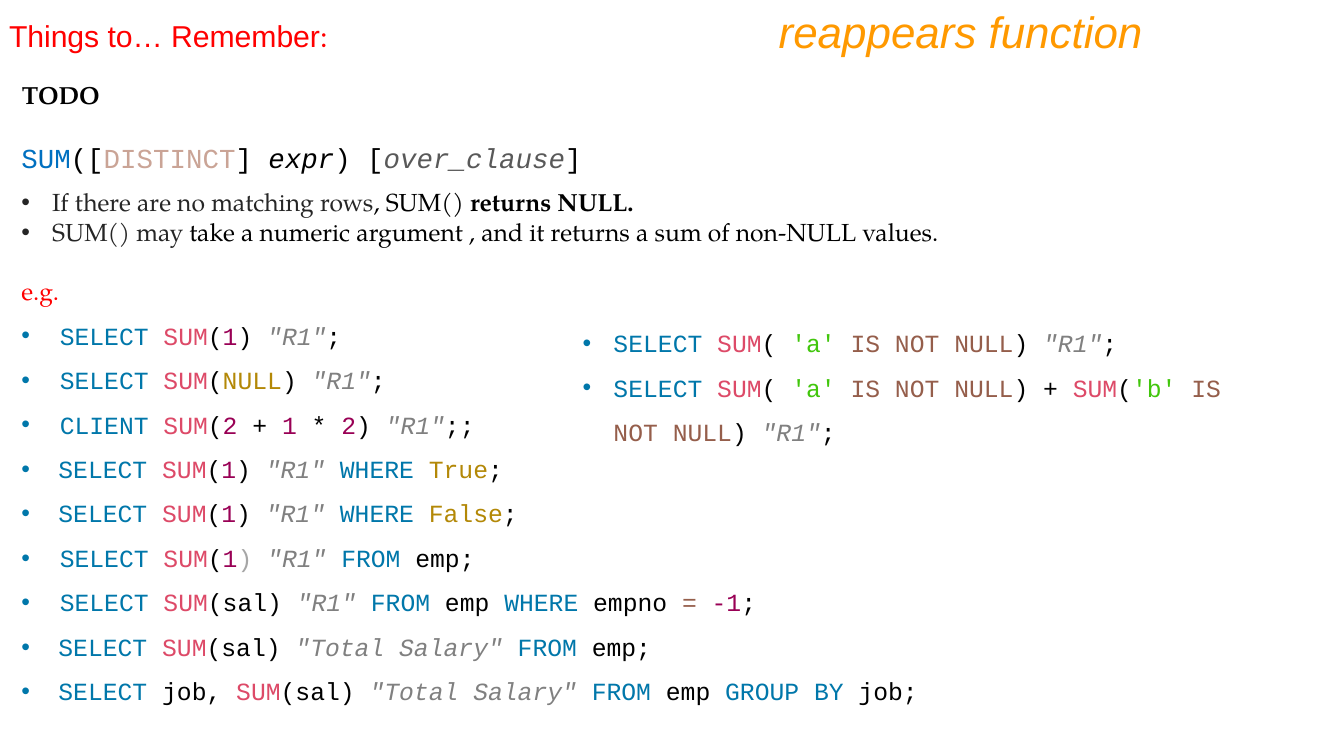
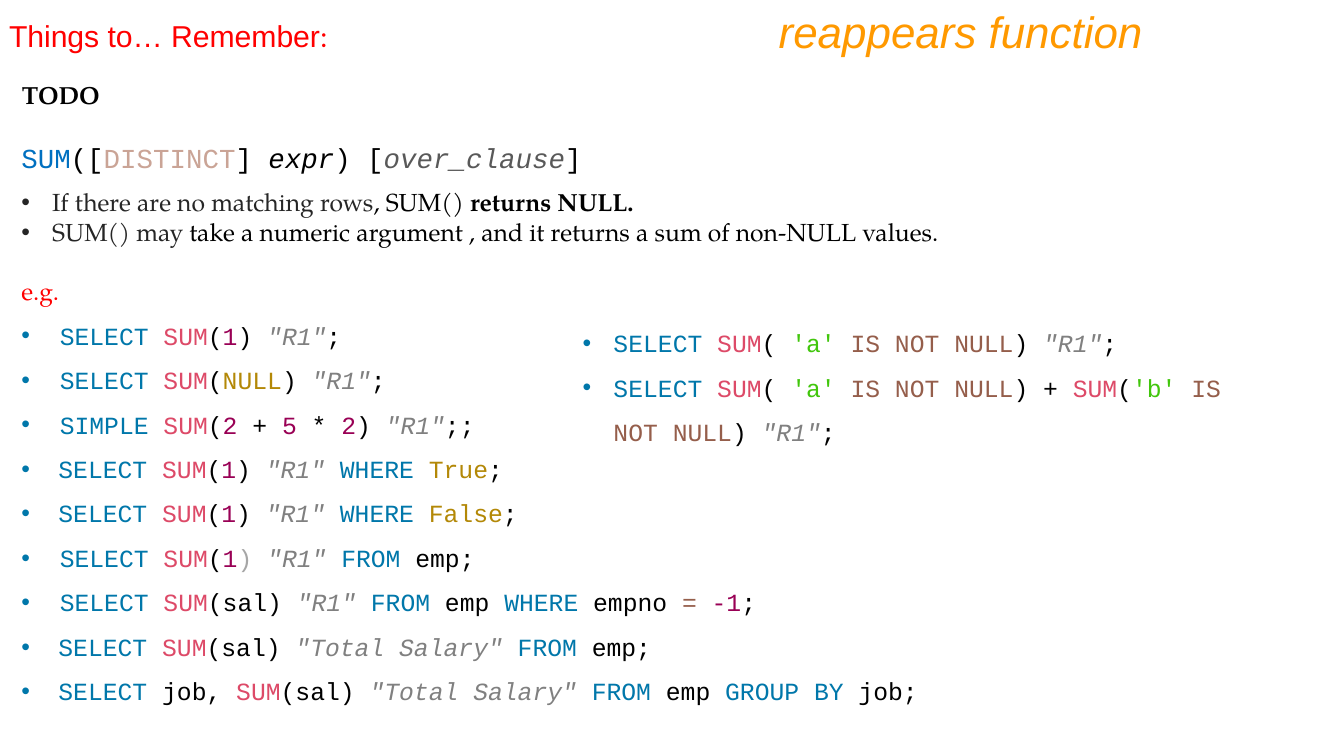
CLIENT: CLIENT -> SIMPLE (104, 426)
1: 1 -> 5 (289, 426)
